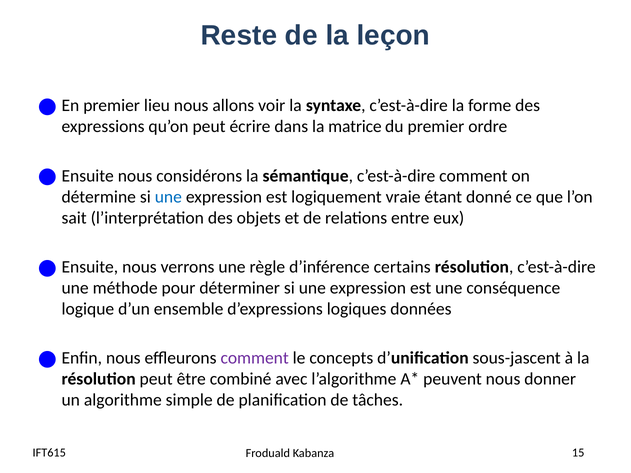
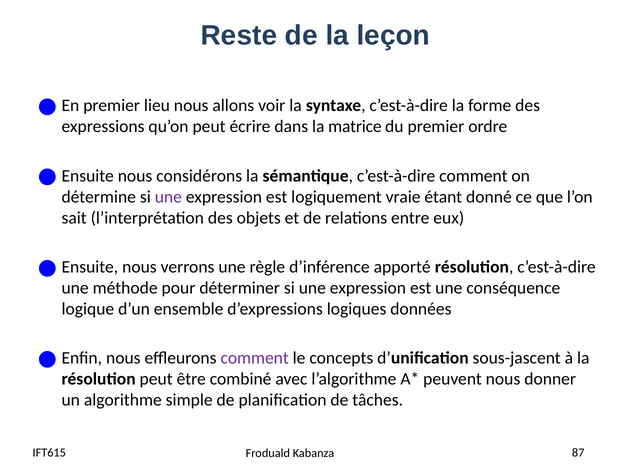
une colour: blue -> purple (168, 197)
certains: certains -> apporté (402, 267)
15: 15 -> 87 (578, 453)
